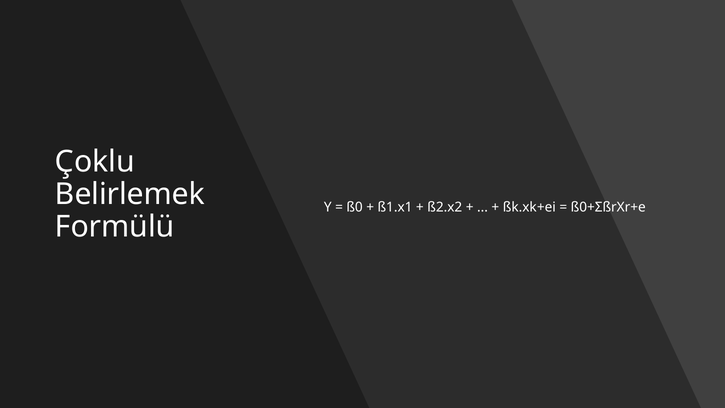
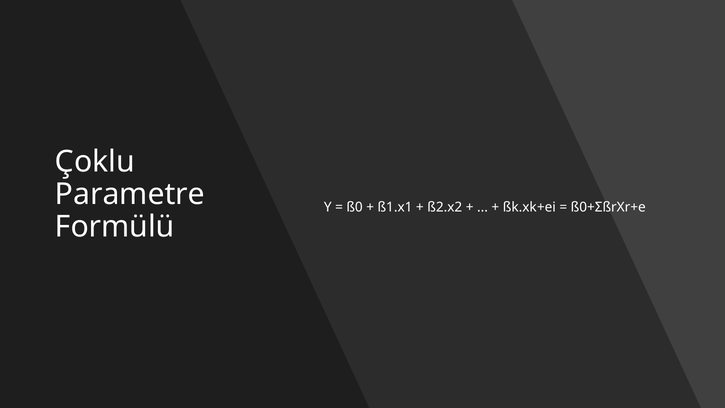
Belirlemek: Belirlemek -> Parametre (130, 194)
